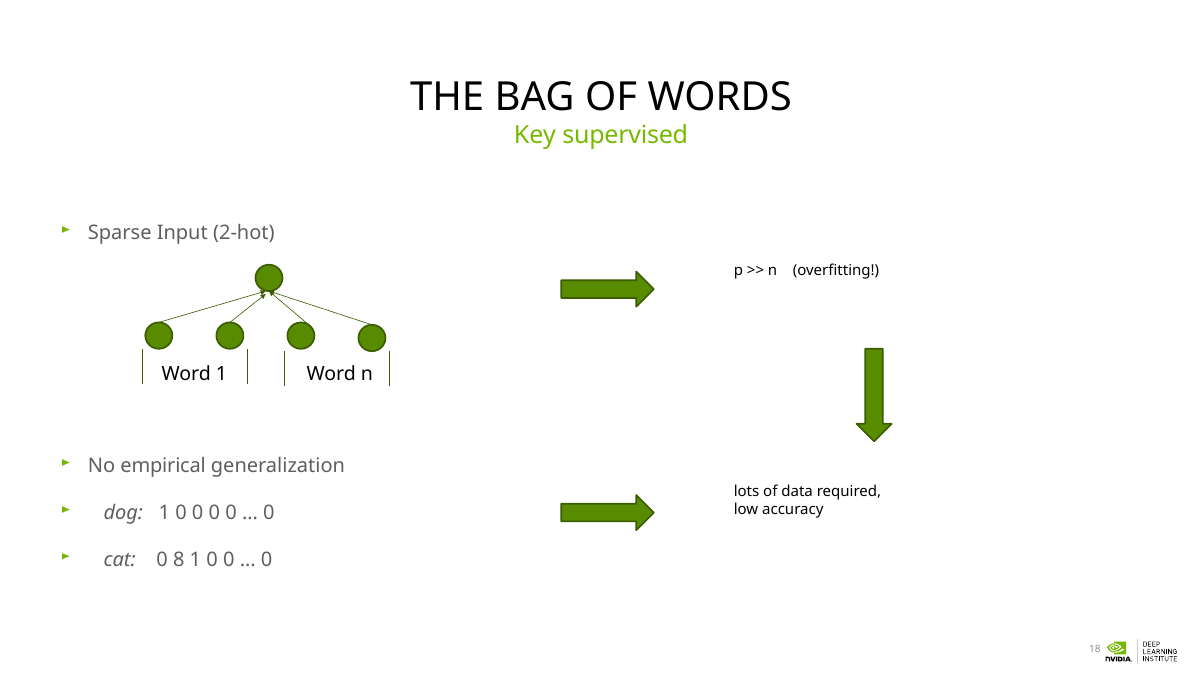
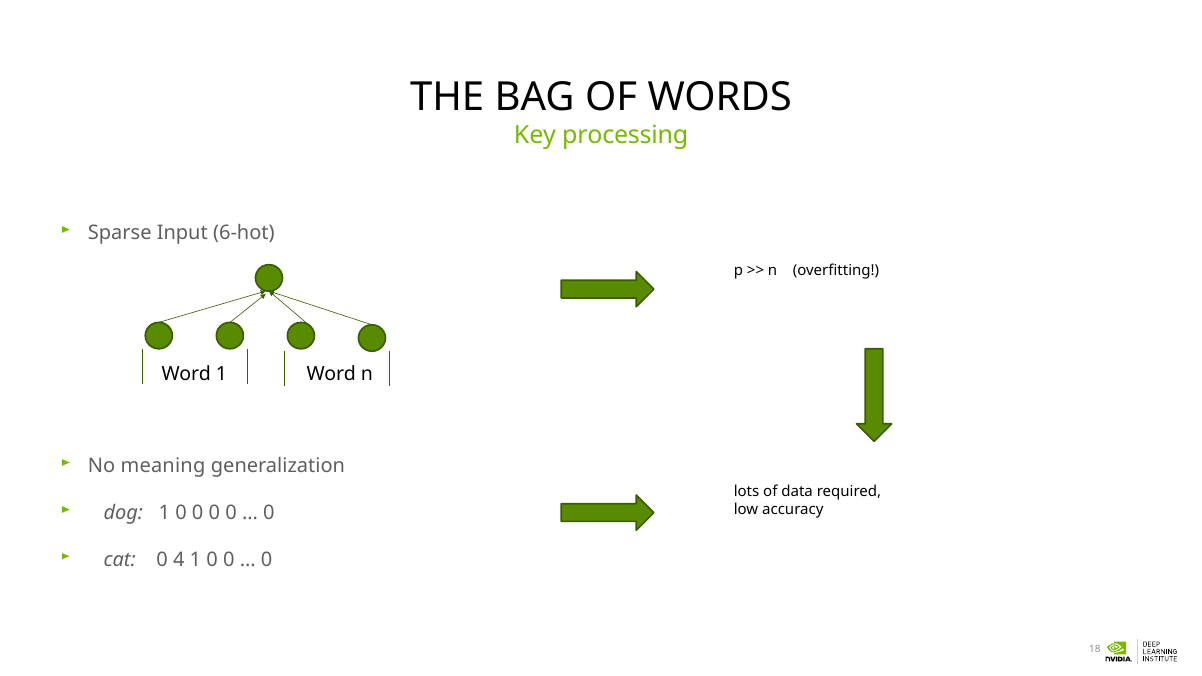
supervised: supervised -> processing (625, 136)
2-hot: 2-hot -> 6-hot (244, 233)
empirical: empirical -> meaning (163, 466)
8: 8 -> 4 (179, 560)
